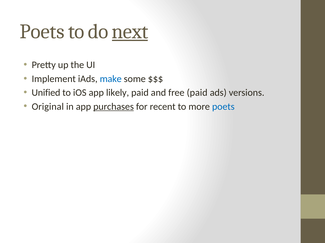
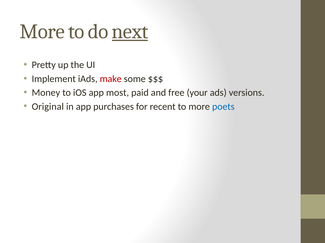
Poets: Poets -> More (42, 32)
make colour: blue -> red (111, 79)
Unified: Unified -> Money (46, 93)
likely: likely -> most (118, 93)
free paid: paid -> your (197, 93)
purchases underline: present -> none (114, 107)
